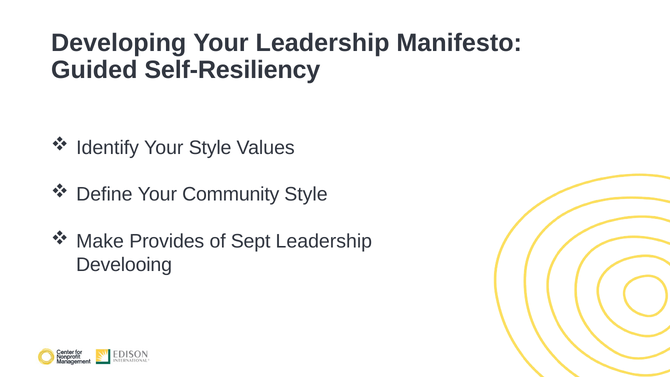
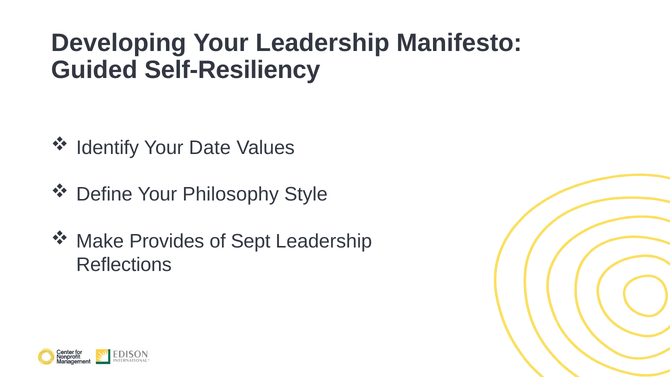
Your Style: Style -> Date (210, 148)
Community: Community -> Philosophy (231, 194)
Develooing: Develooing -> Reflections (124, 265)
